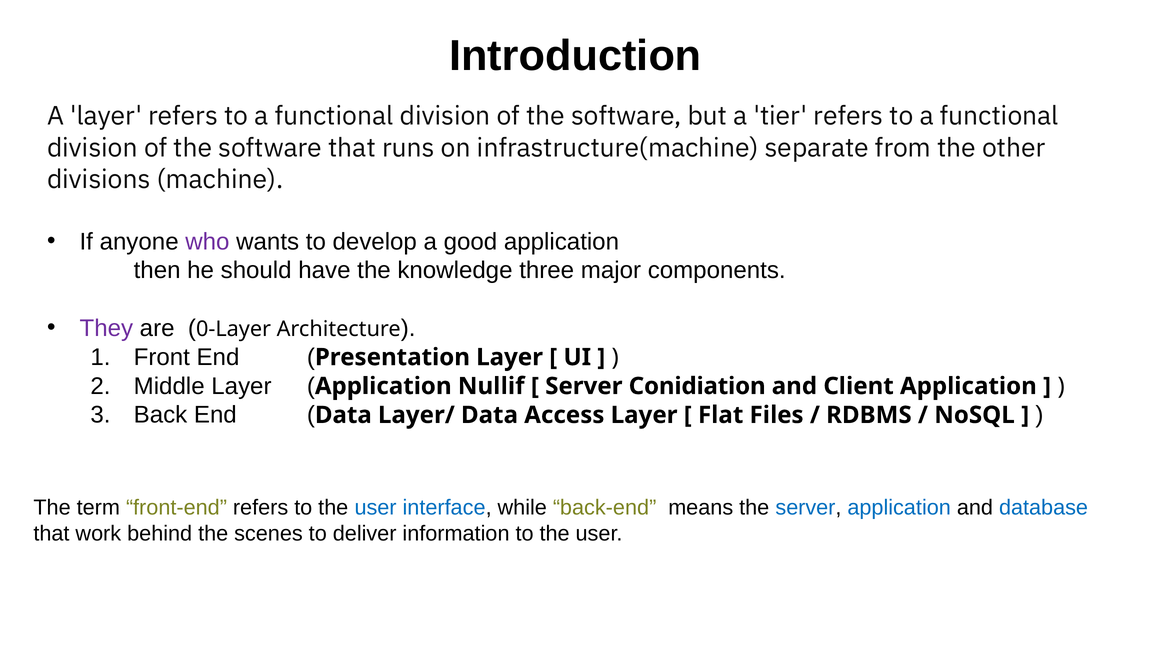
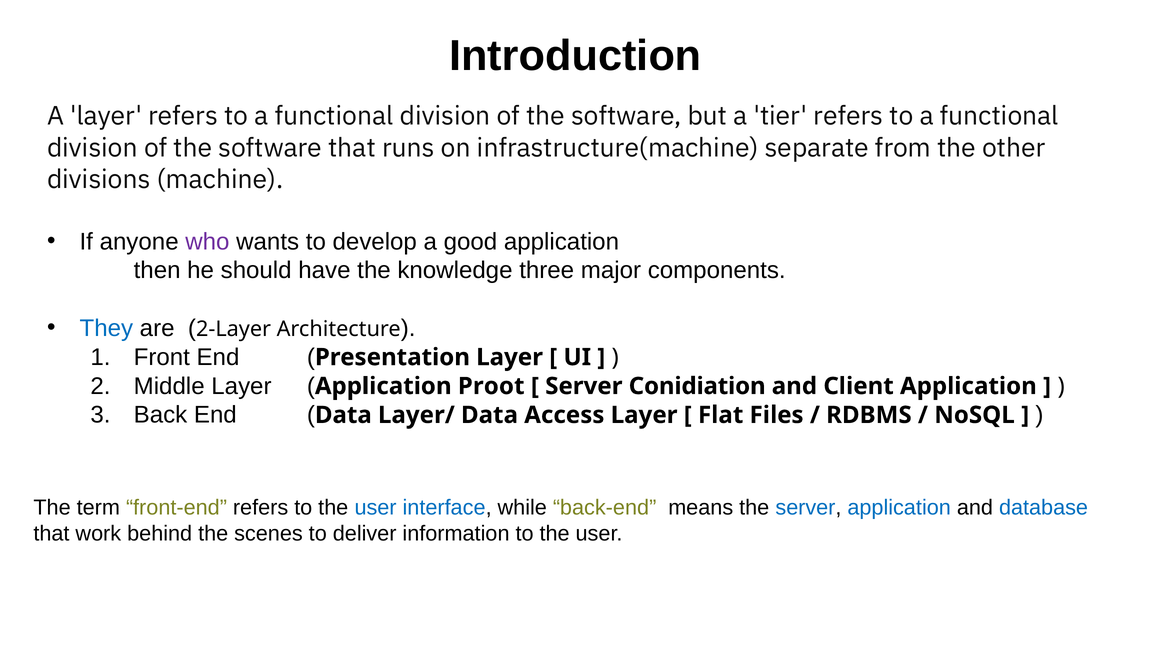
They colour: purple -> blue (106, 328)
0-Layer: 0-Layer -> 2-Layer (234, 329)
Nullif: Nullif -> Proot (491, 386)
